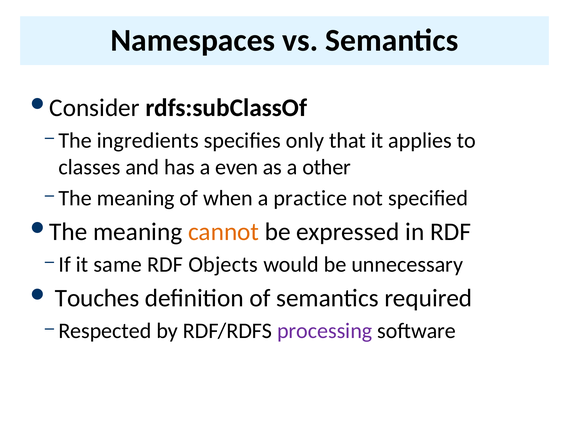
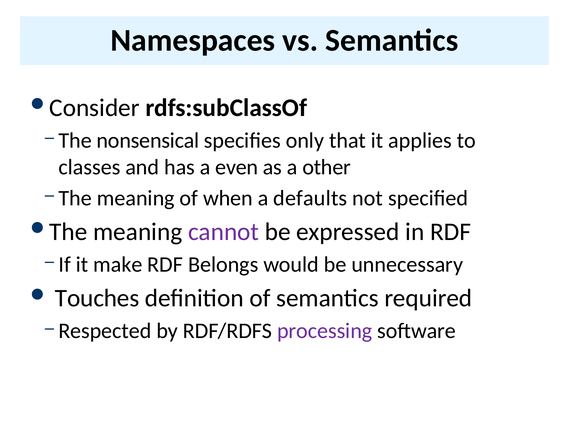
ingredients: ingredients -> nonsensical (148, 140)
practice: practice -> defaults (310, 198)
cannot colour: orange -> purple (224, 232)
same: same -> make (118, 264)
Objects: Objects -> Belongs (223, 264)
